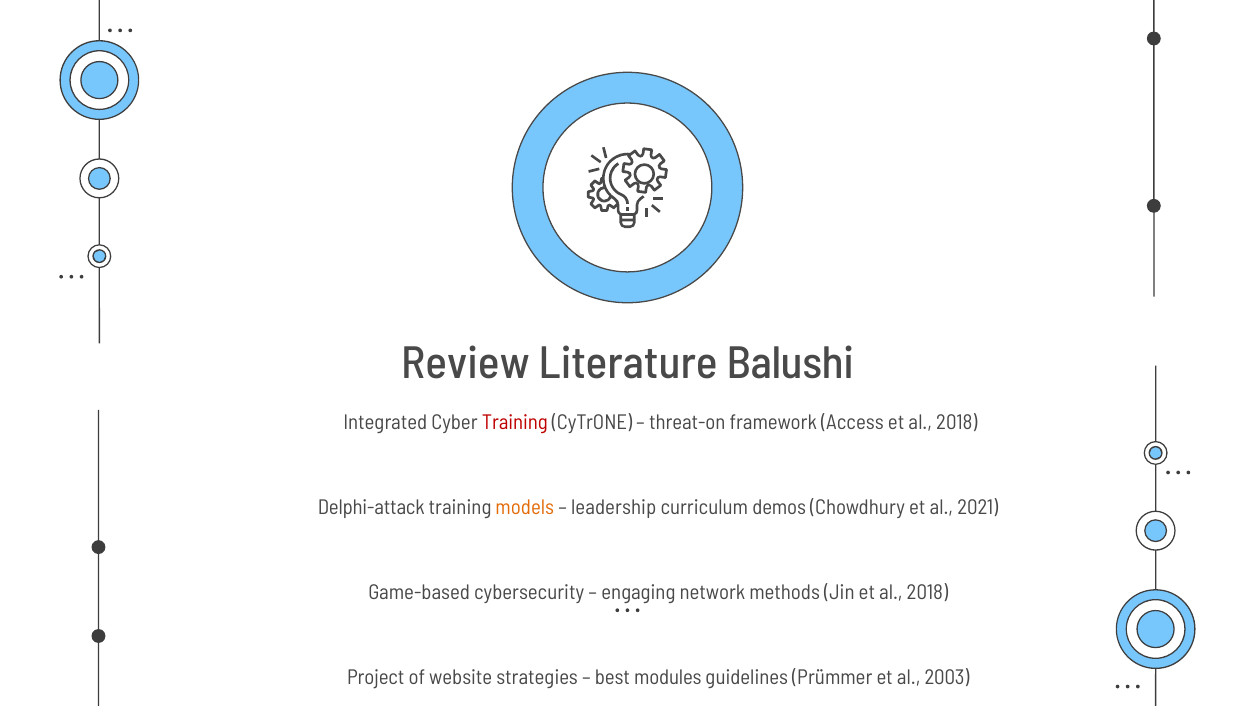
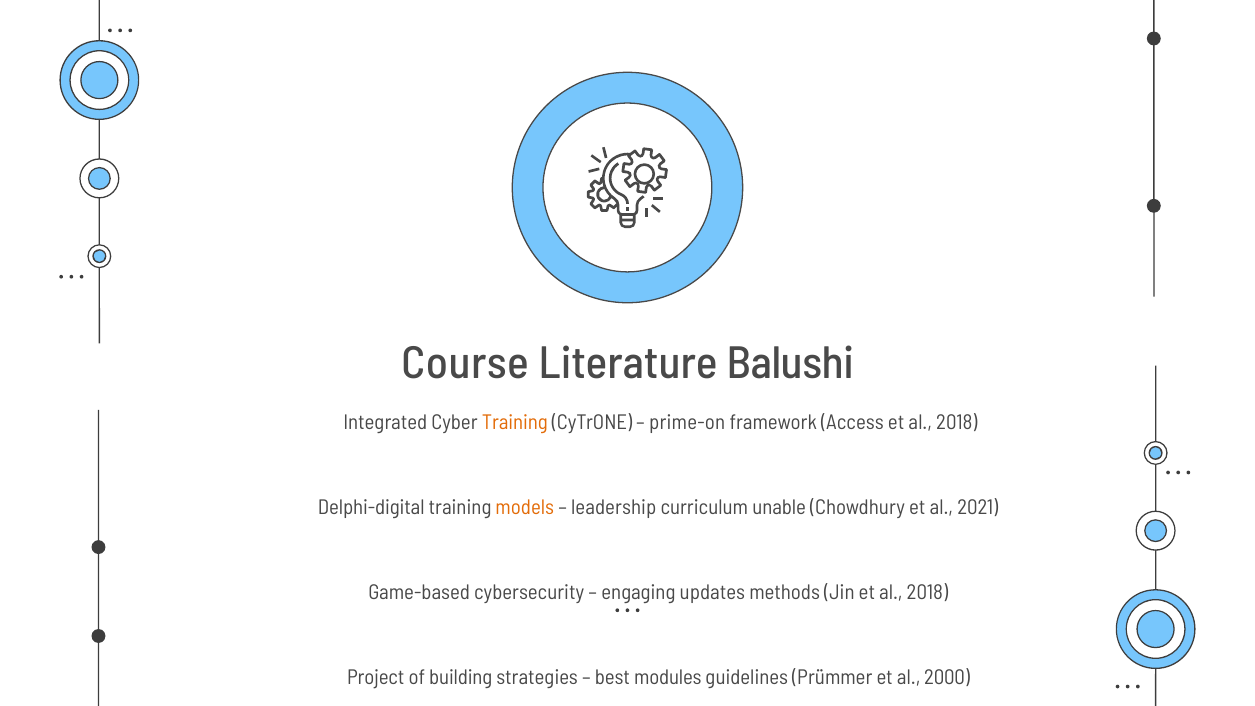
Review: Review -> Course (465, 364)
Training colour: red -> orange (515, 423)
threat-on: threat-on -> prime-on (687, 423)
Delphi-attack: Delphi-attack -> Delphi-digital (371, 508)
demos: demos -> unable (779, 508)
network: network -> updates (712, 593)
website: website -> building (461, 678)
2003: 2003 -> 2000 (947, 678)
